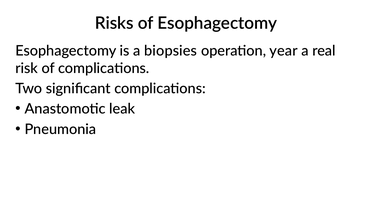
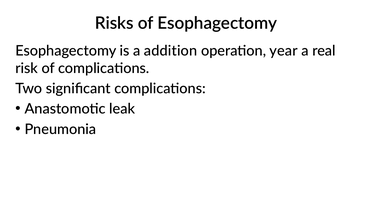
biopsies: biopsies -> addition (171, 51)
